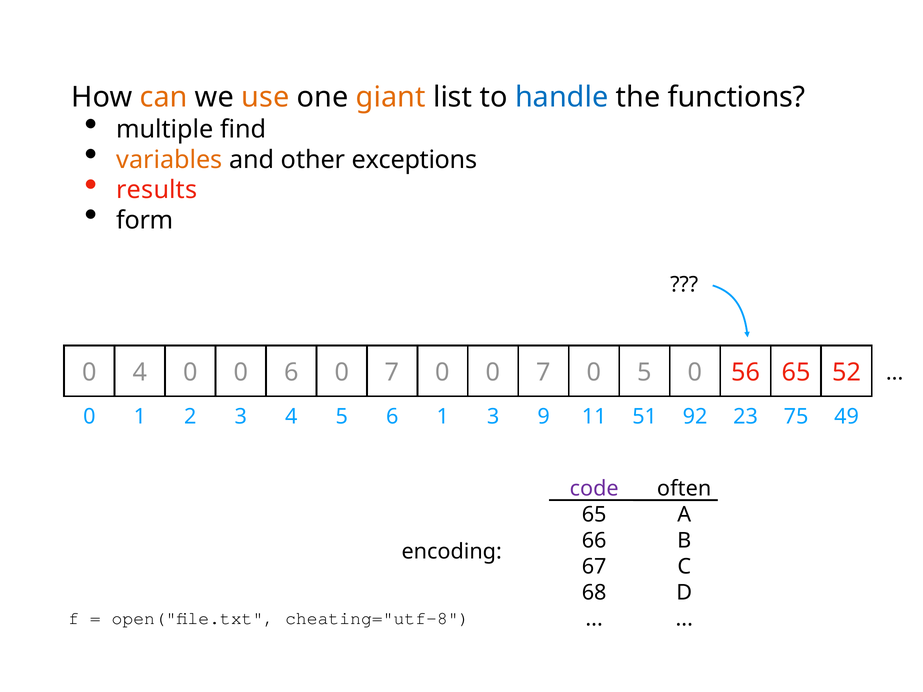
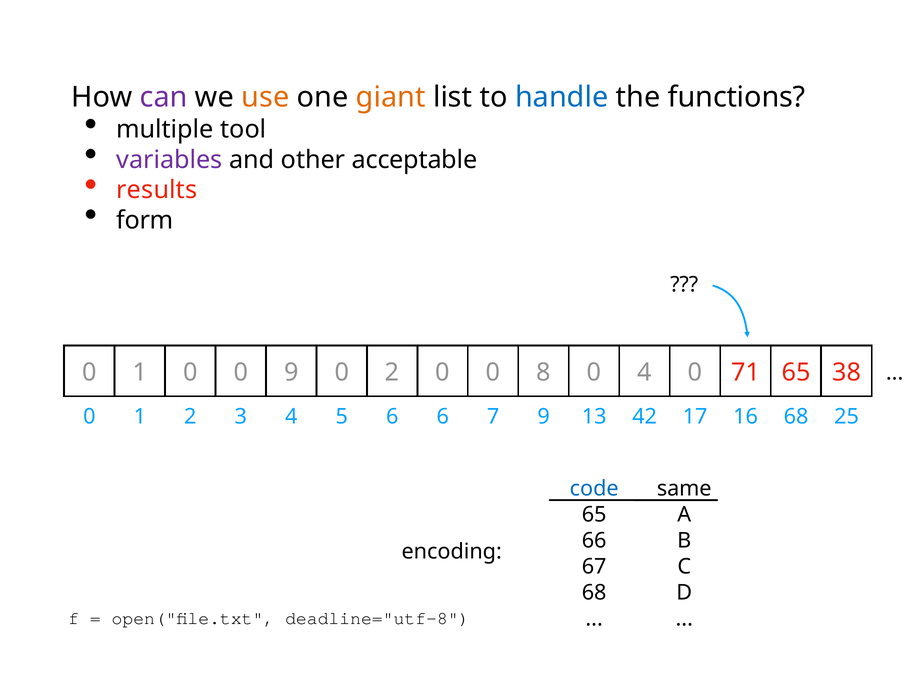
can colour: orange -> purple (164, 97)
find: find -> tool (243, 130)
variables colour: orange -> purple (169, 160)
exceptions: exceptions -> acceptable (415, 160)
0 4: 4 -> 1 (140, 373)
0 6: 6 -> 9 (291, 373)
7: 7 -> 2 (392, 373)
0 0 7: 7 -> 8 (544, 373)
0 5: 5 -> 4 (645, 373)
56: 56 -> 71 (746, 373)
52: 52 -> 38 (847, 373)
0 1: 1 -> 6 (443, 417)
1 3: 3 -> 7 (493, 417)
11: 11 -> 13 (594, 417)
51: 51 -> 42 (645, 417)
92: 92 -> 17 (695, 417)
23: 23 -> 16 (746, 417)
5 75: 75 -> 68 (796, 417)
49: 49 -> 25 (847, 417)
code colour: purple -> blue (594, 489)
often: often -> same (684, 489)
cheating="utf-8: cheating="utf-8 -> deadline="utf-8 (377, 619)
